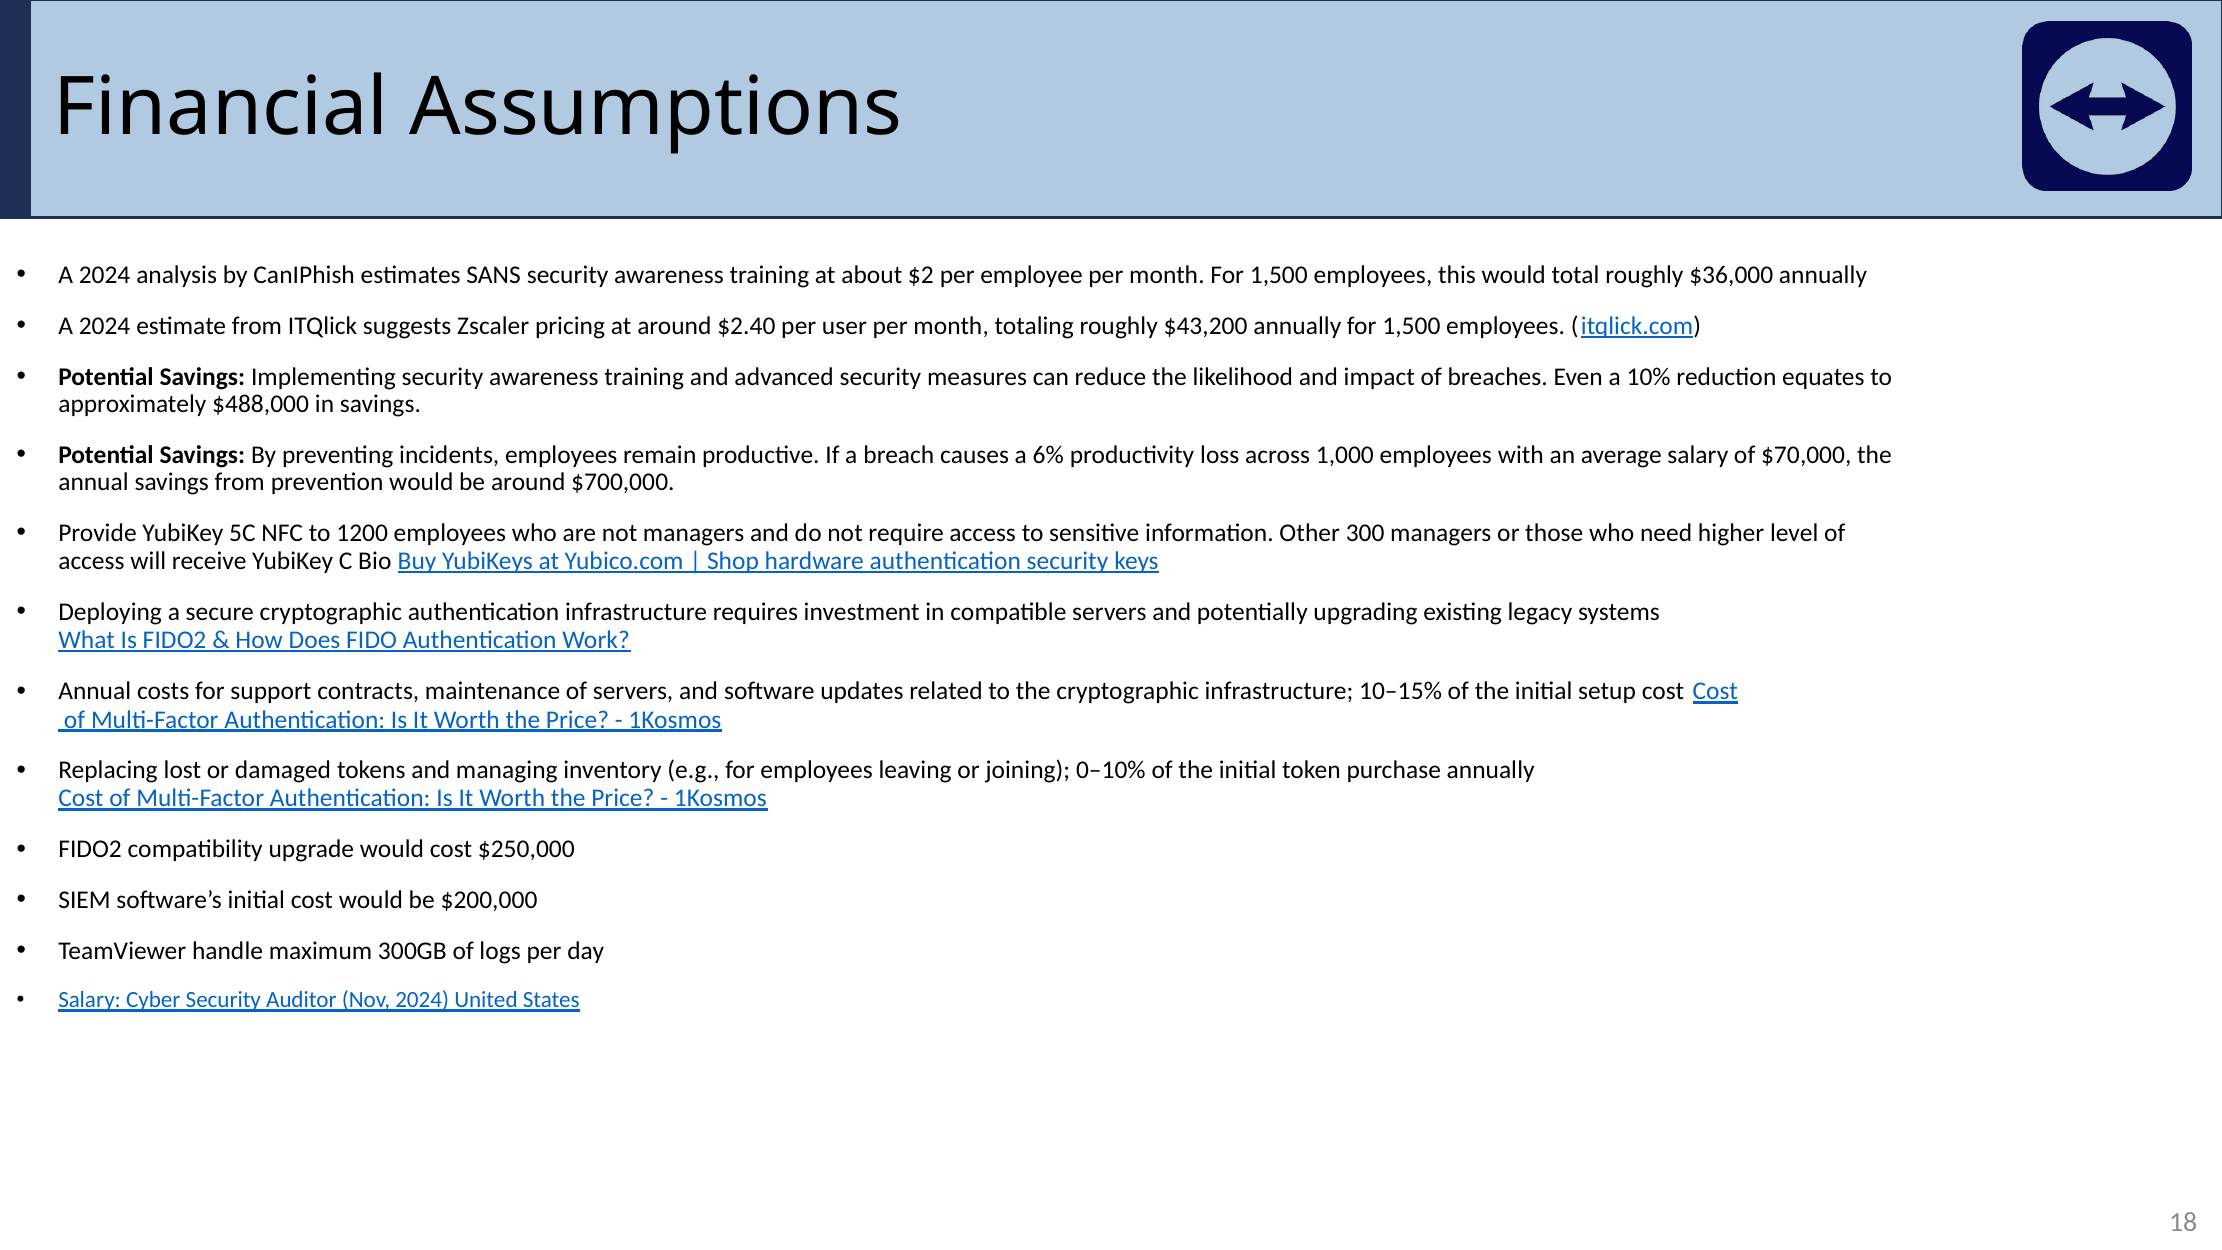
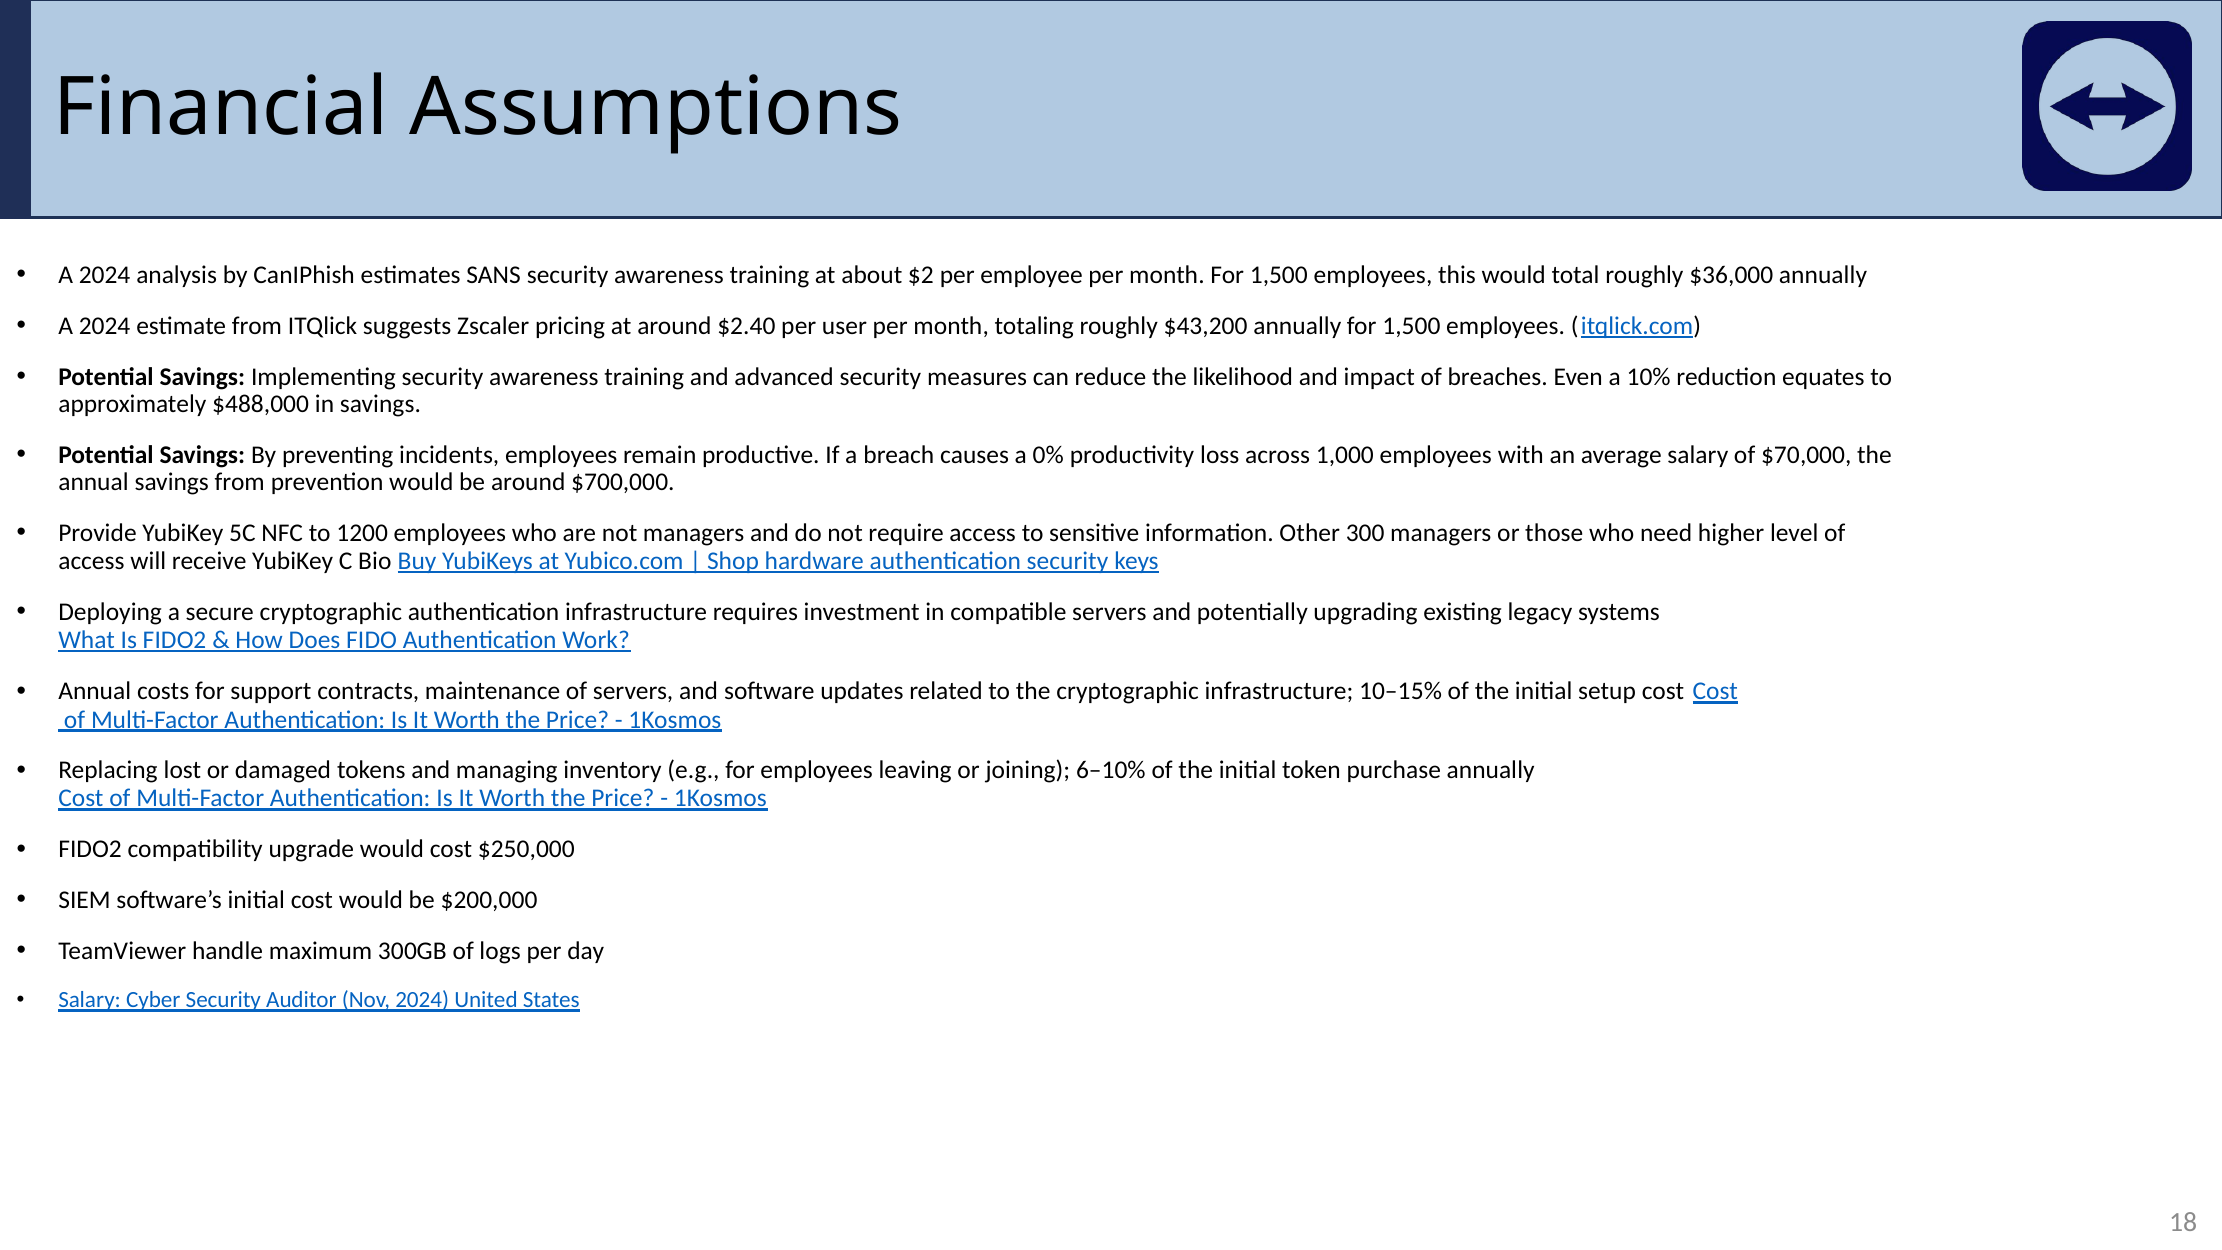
6%: 6% -> 0% (1048, 455)
0–10%: 0–10% -> 6–10% (1111, 770)
